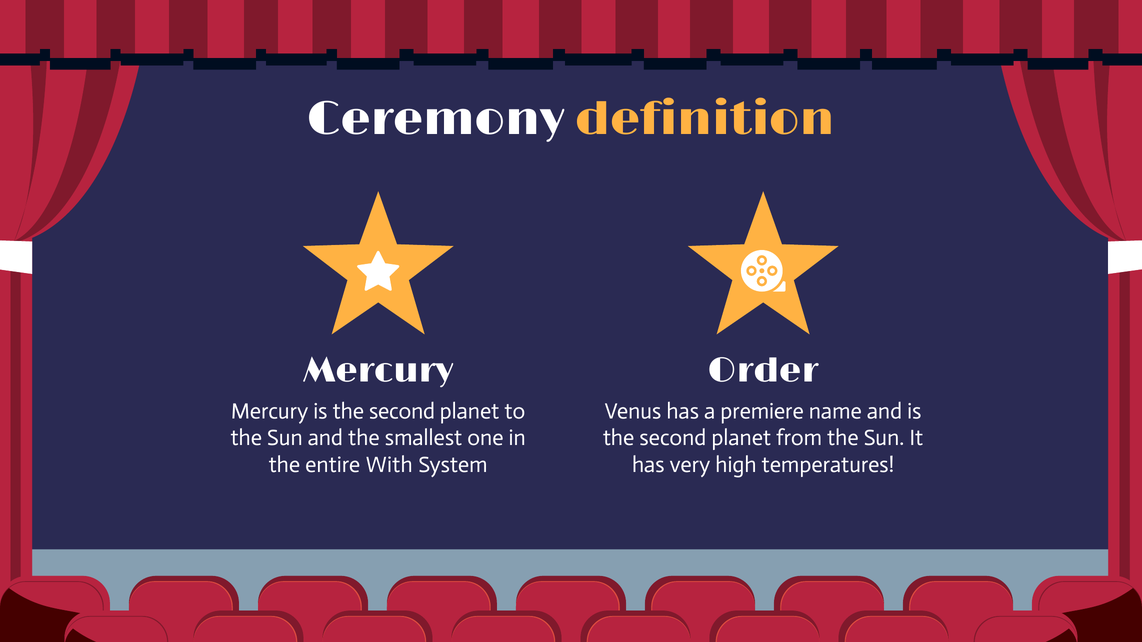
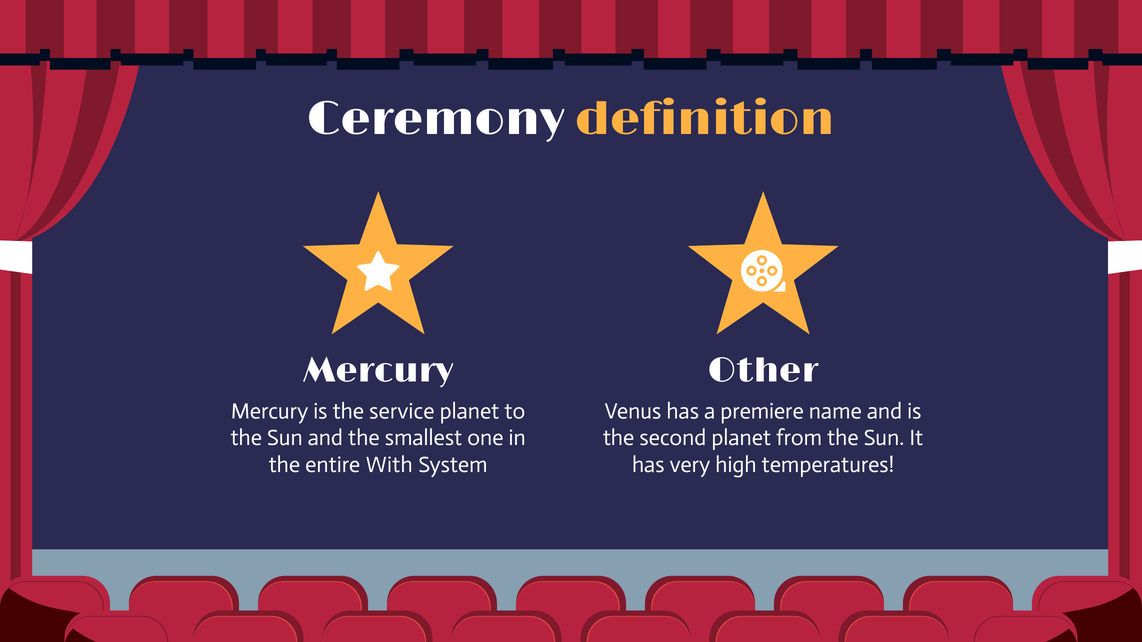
Order: Order -> Other (763, 371)
Mercury is the second: second -> service (402, 412)
